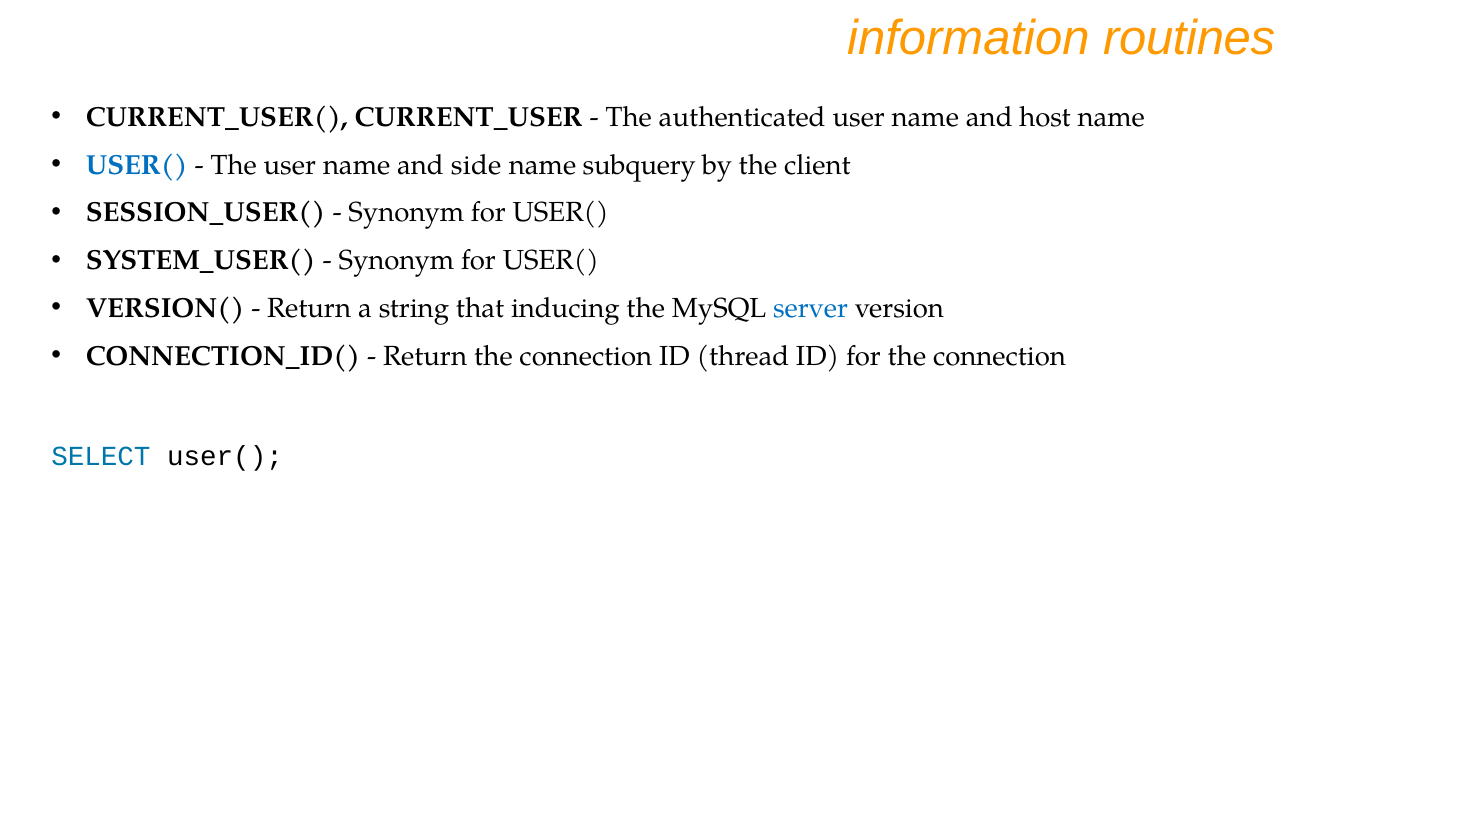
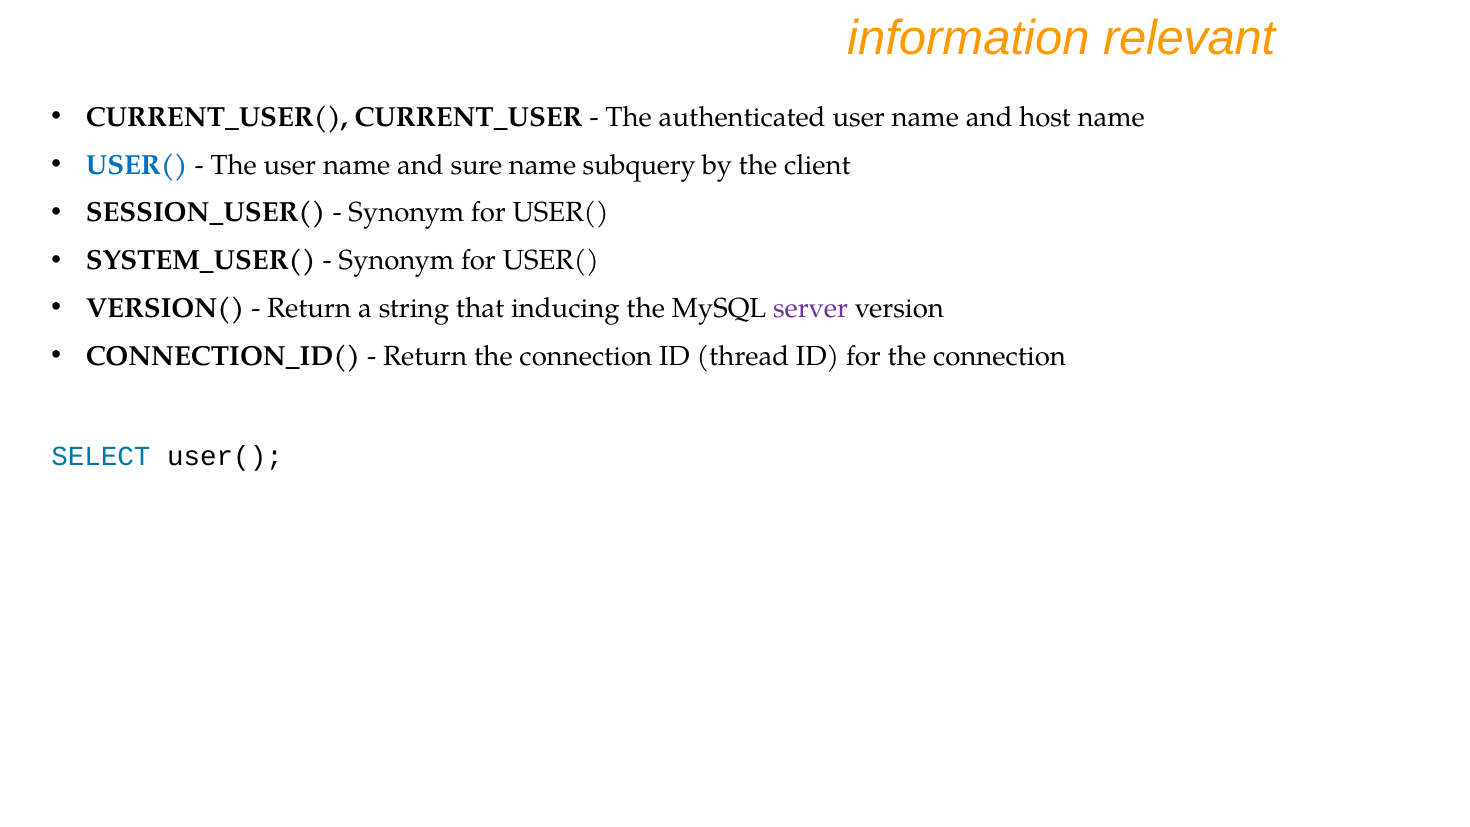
routines: routines -> relevant (1189, 38)
side: side -> sure (476, 165)
server colour: blue -> purple (811, 308)
